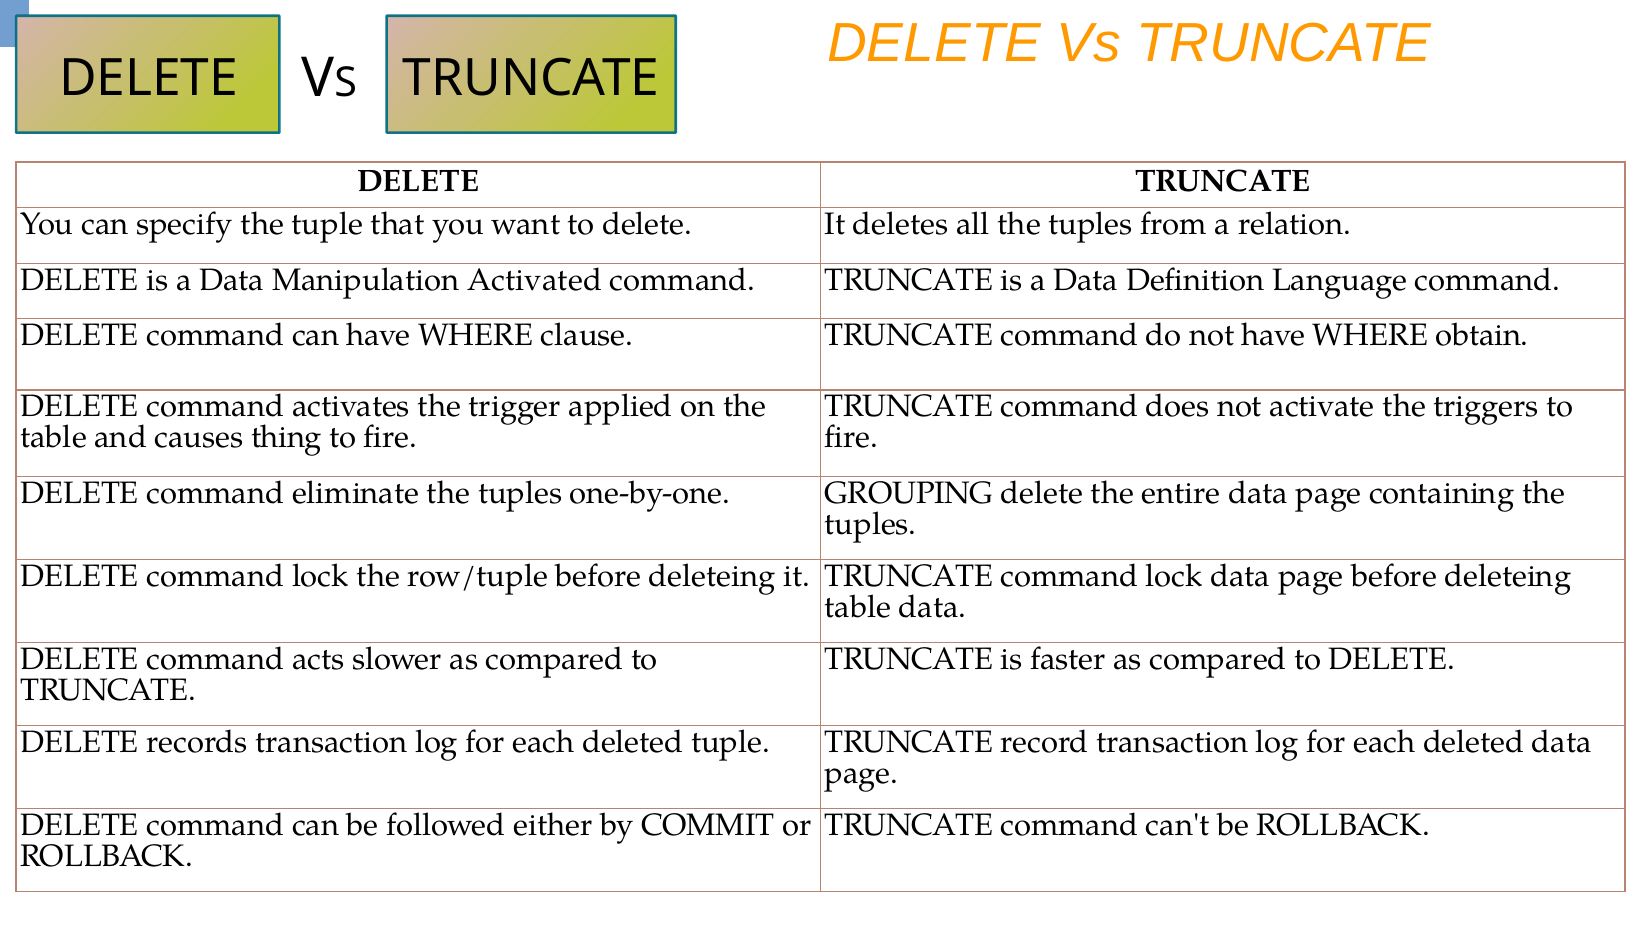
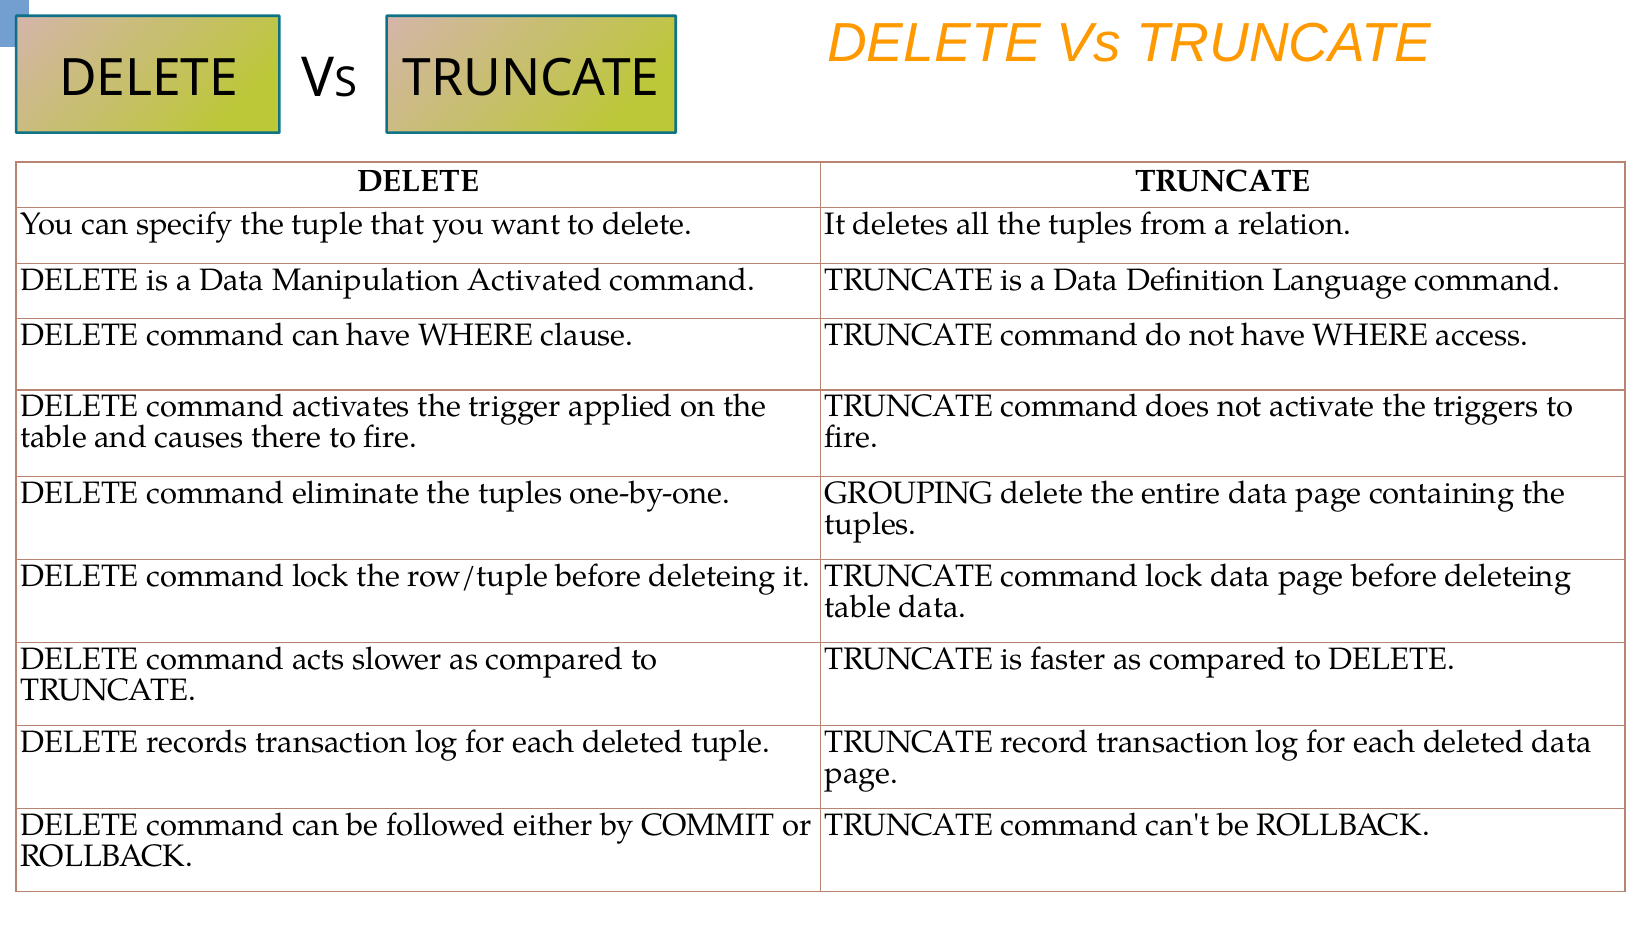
obtain: obtain -> access (1482, 336)
thing: thing -> there (286, 438)
